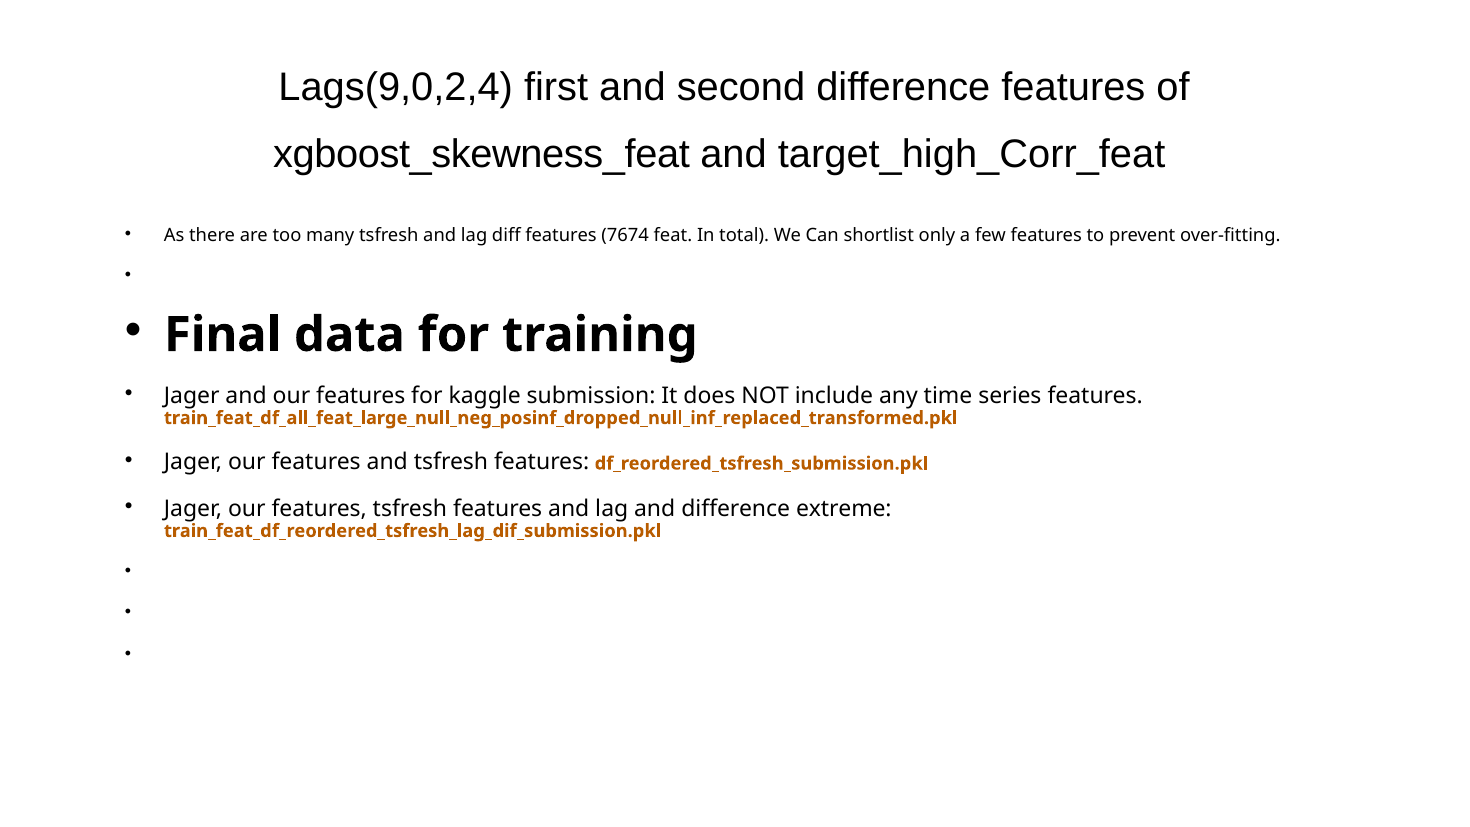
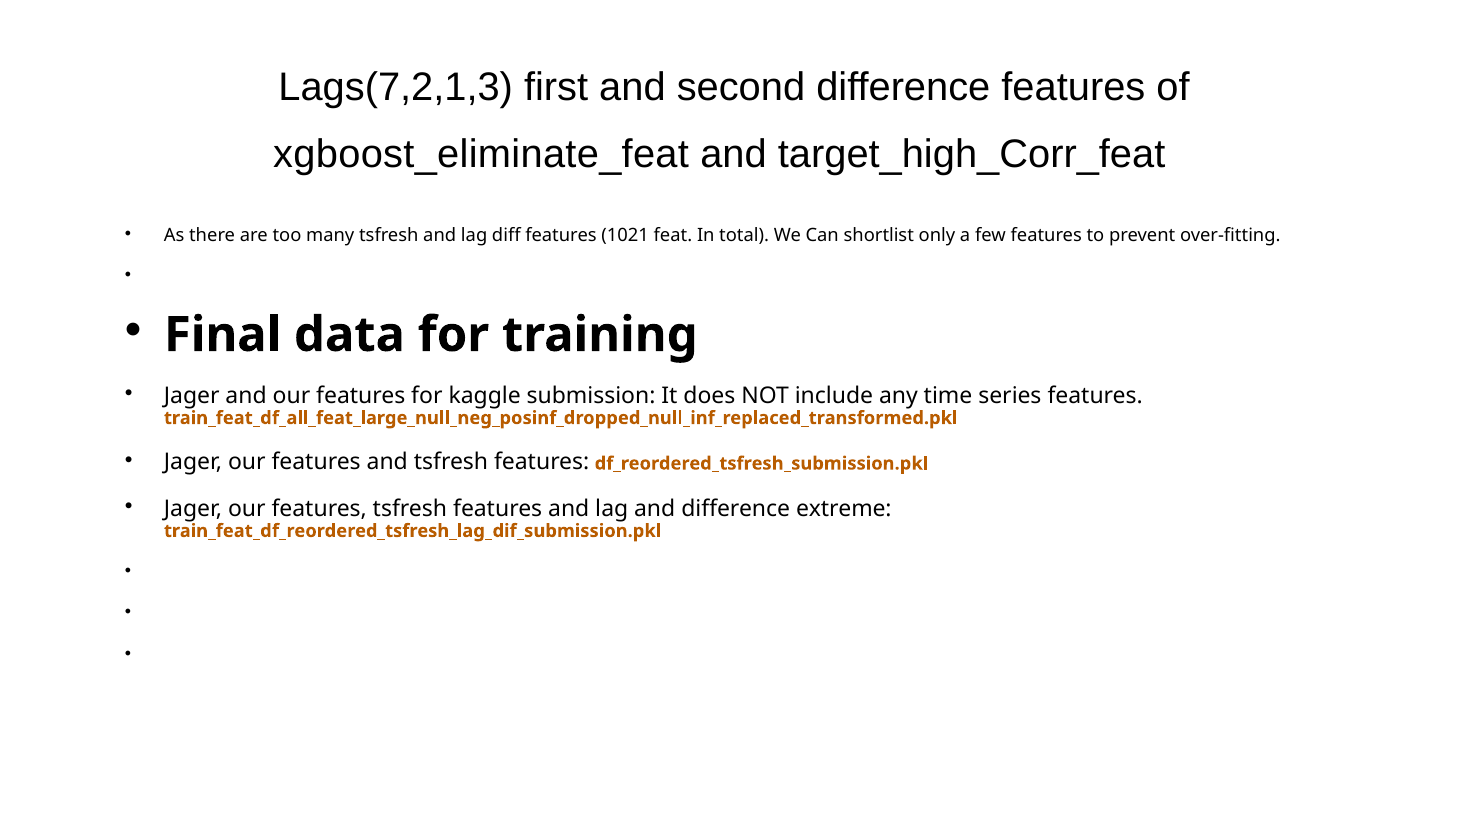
Lags(9,0,2,4: Lags(9,0,2,4 -> Lags(7,2,1,3 (396, 87)
xgboost_skewness_feat: xgboost_skewness_feat -> xgboost_eliminate_feat (481, 154)
7674: 7674 -> 1021 (625, 235)
